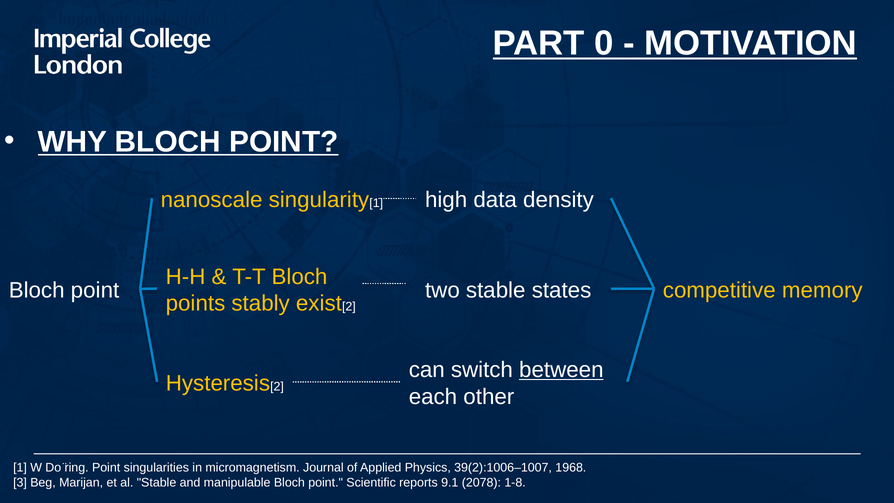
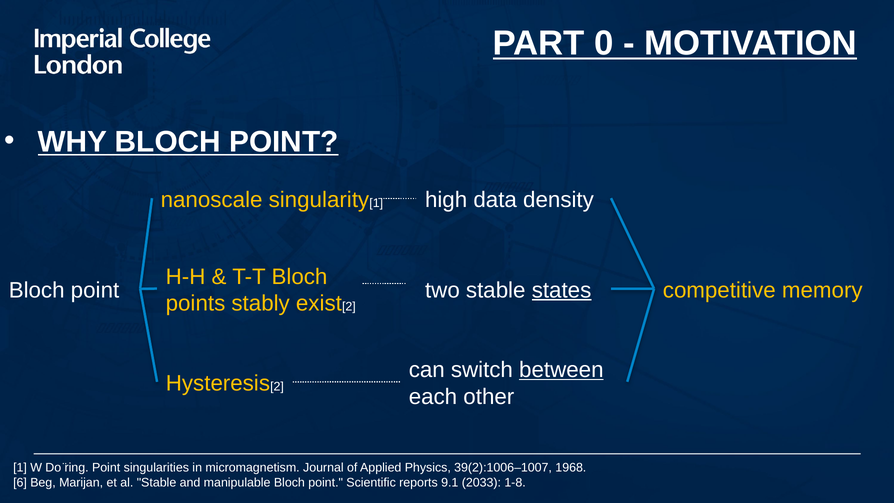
states underline: none -> present (562, 290)
3: 3 -> 6 (20, 483)
2078: 2078 -> 2033 (481, 483)
